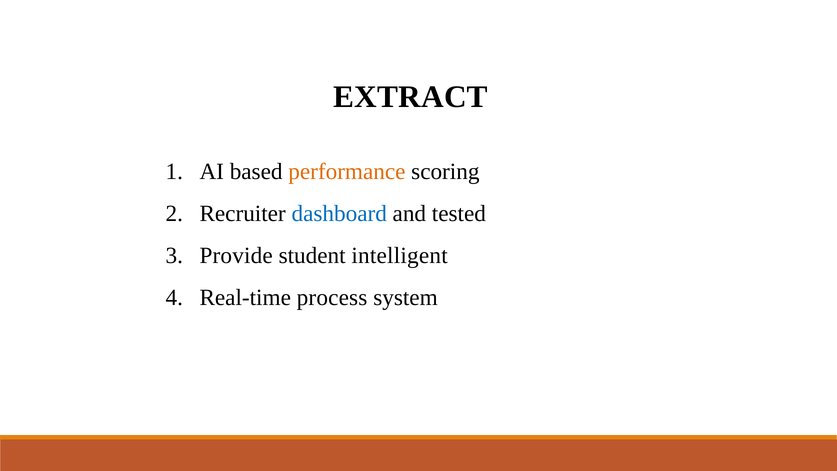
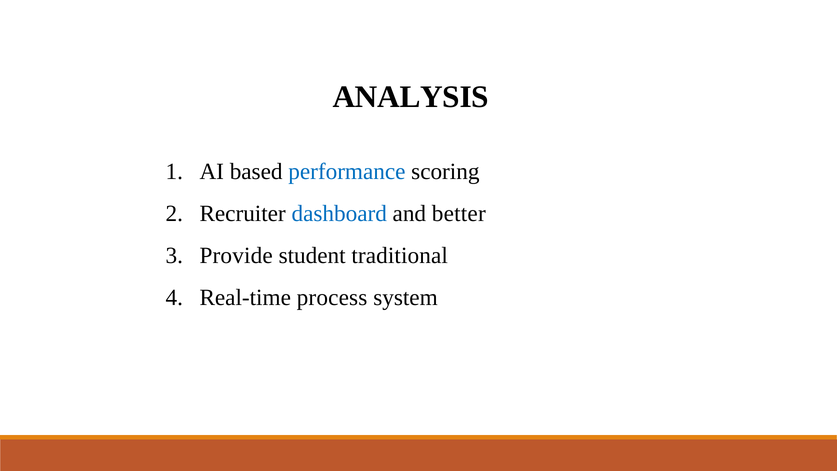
EXTRACT: EXTRACT -> ANALYSIS (411, 97)
performance colour: orange -> blue (347, 172)
tested: tested -> better (459, 214)
intelligent: intelligent -> traditional (400, 256)
